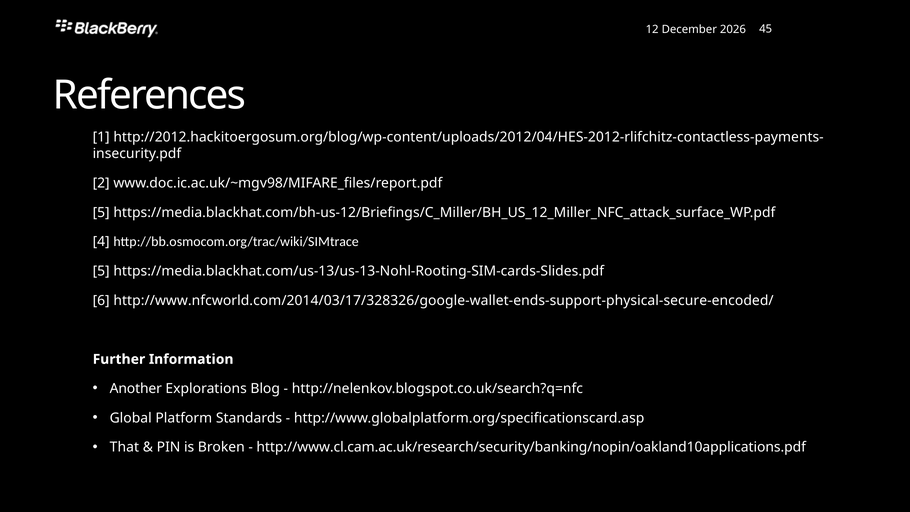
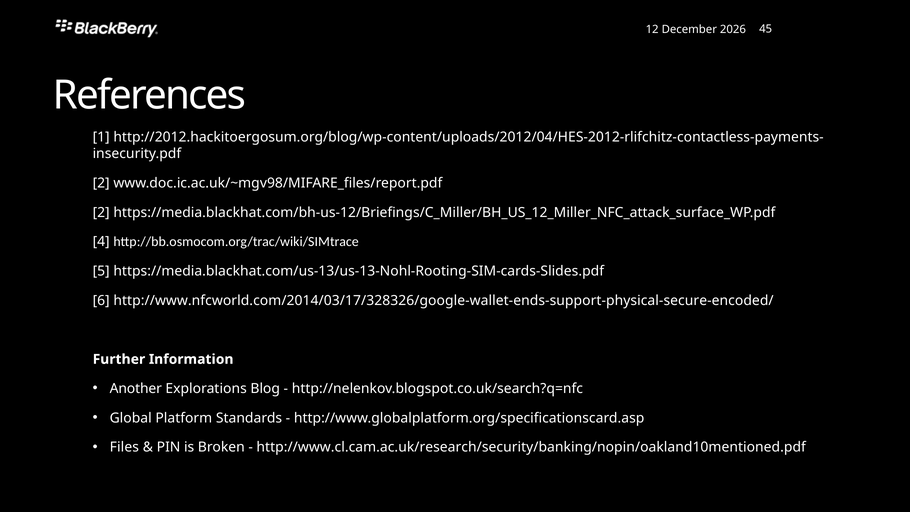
5: 5 -> 2 (101, 212)
That: That -> Files (124, 447)
http://www.cl.cam.ac.uk/research/security/banking/nopin/oakland10applications.pdf: http://www.cl.cam.ac.uk/research/security/banking/nopin/oakland10applications.pdf -> http://www.cl.cam.ac.uk/research/security/banking/nopin/oakland10mentioned.pdf (531, 447)
